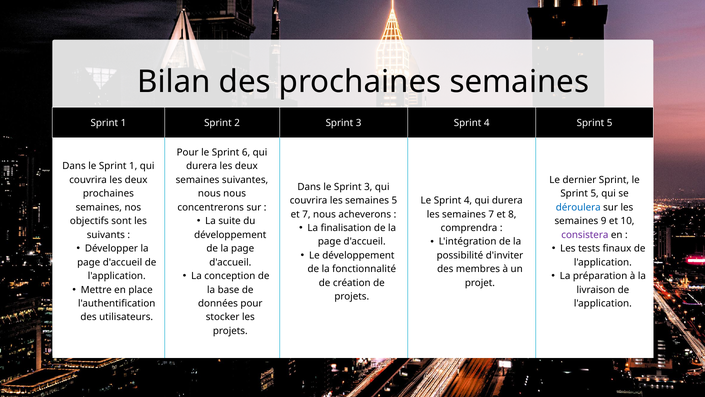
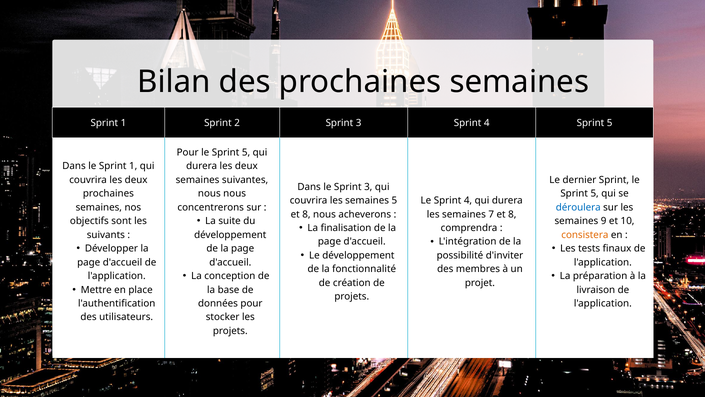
Pour le Sprint 6: 6 -> 5 (246, 152)
7: 7 -> 8 (306, 214)
consistera colour: purple -> orange (585, 235)
